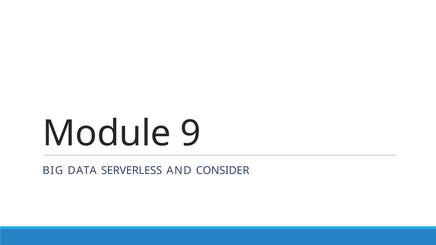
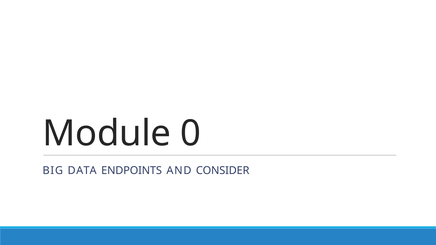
9: 9 -> 0 (190, 134)
SERVERLESS: SERVERLESS -> ENDPOINTS (132, 171)
